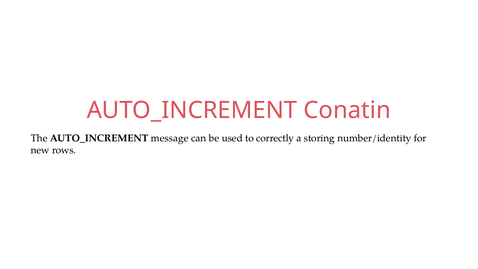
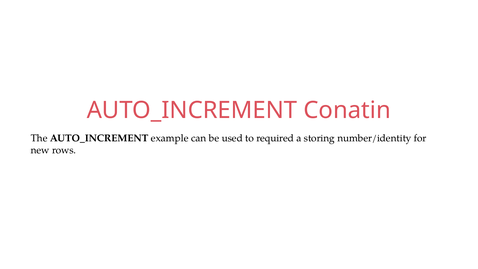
message: message -> example (170, 138)
correctly: correctly -> required (275, 138)
